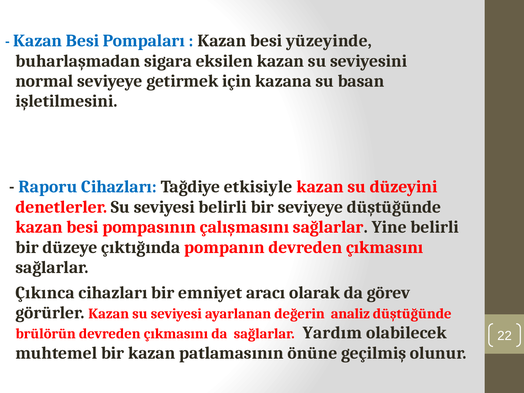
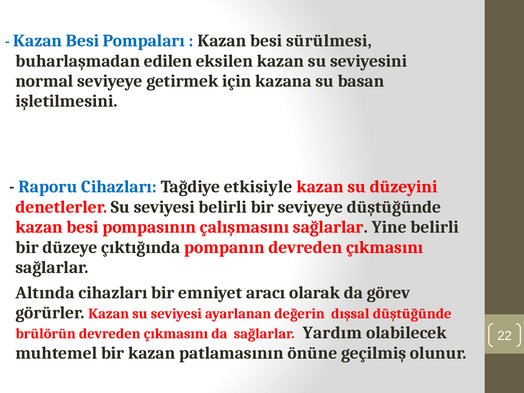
yüzeyinde: yüzeyinde -> sürülmesi (329, 41)
sigara: sigara -> edilen (168, 61)
Çıkınca: Çıkınca -> Altında (45, 293)
analiz: analiz -> dışsal (350, 314)
